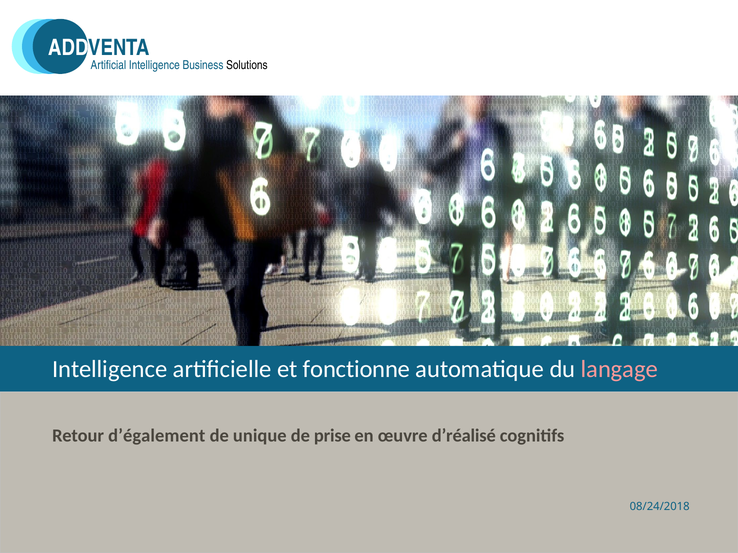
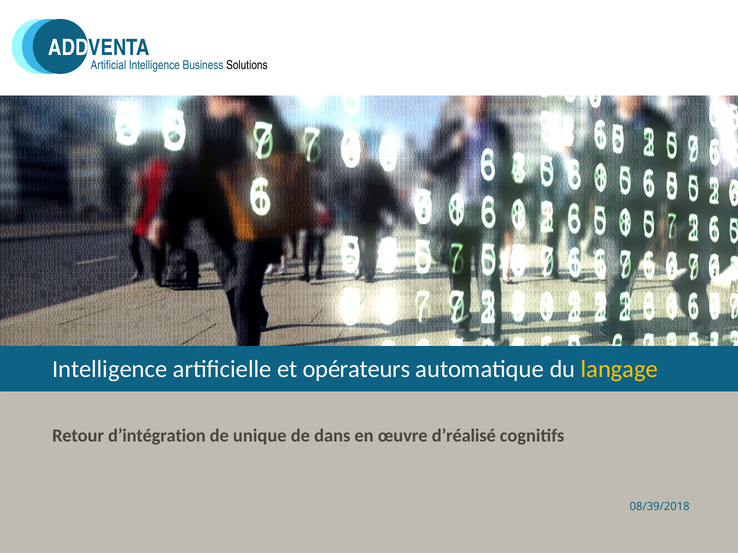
fonctionne: fonctionne -> opérateurs (357, 369)
langage colour: pink -> yellow (619, 369)
d’également: d’également -> d’intégration (157, 436)
prise: prise -> dans (332, 436)
08/24/2018: 08/24/2018 -> 08/39/2018 (660, 507)
